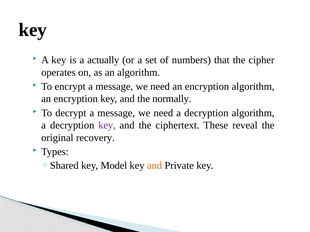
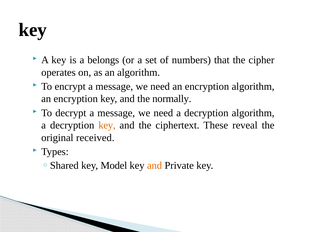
actually: actually -> belongs (103, 60)
key colour: purple -> orange (107, 126)
recovery: recovery -> received (95, 138)
